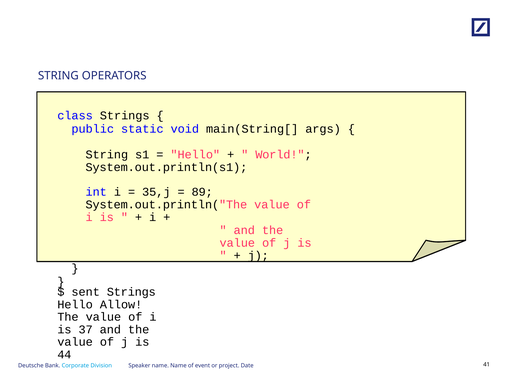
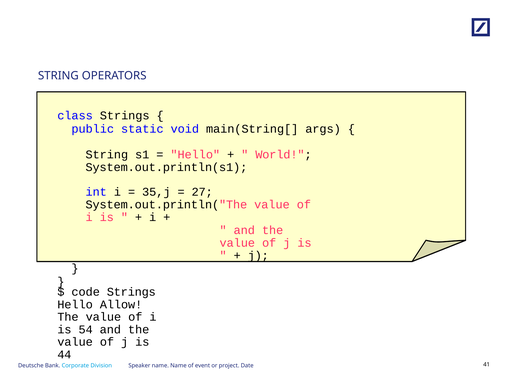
89: 89 -> 27 (202, 192)
sent: sent -> code (86, 292)
37: 37 -> 54 (86, 329)
